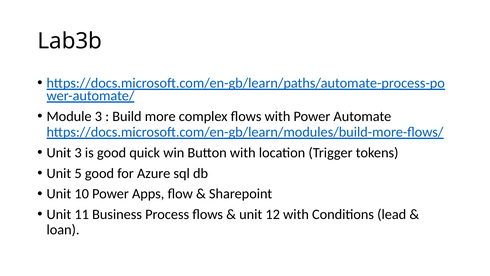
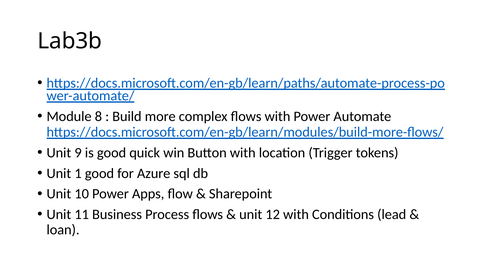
Module 3: 3 -> 8 (98, 116)
Unit 3: 3 -> 9 (78, 152)
5: 5 -> 1 (78, 173)
